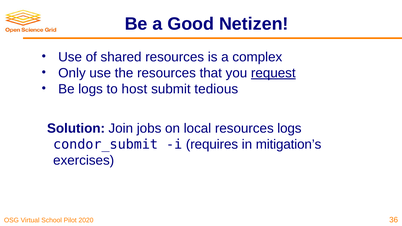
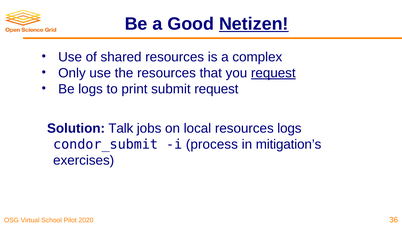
Netizen underline: none -> present (254, 24)
host: host -> print (134, 89)
submit tedious: tedious -> request (216, 89)
Join: Join -> Talk (121, 128)
requires: requires -> process (212, 145)
